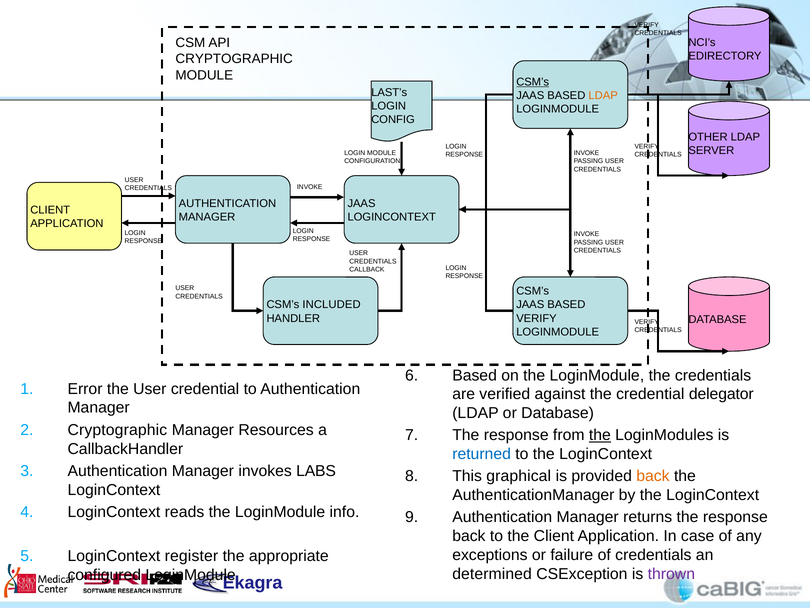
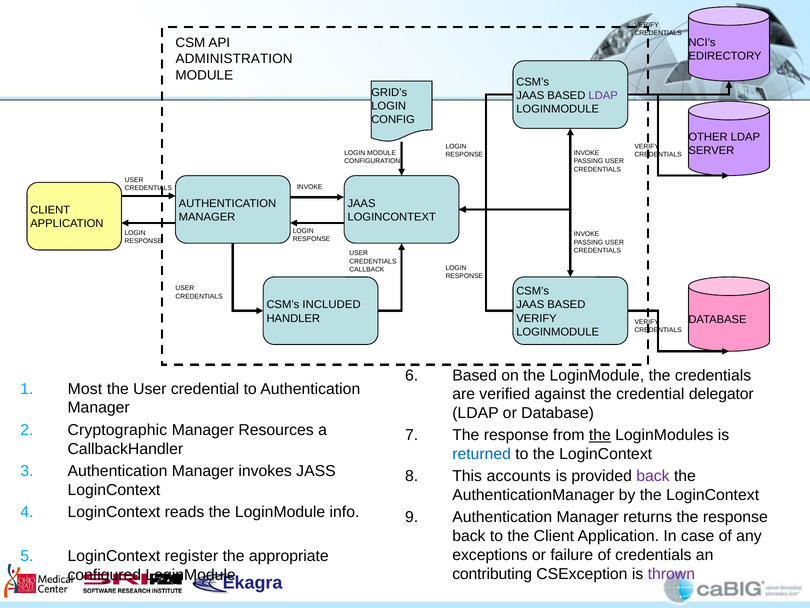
CRYPTOGRAPHIC: CRYPTOGRAPHIC -> ADMINISTRATION (234, 59)
CSM’s underline: present -> none (533, 82)
LAST’s: LAST’s -> GRID’s (389, 93)
LDAP colour: orange -> purple (603, 95)
Error: Error -> Most (85, 389)
LABS: LABS -> JASS (316, 471)
graphical: graphical -> accounts (519, 476)
back colour: orange -> purple (653, 476)
determined: determined -> contributing (492, 574)
